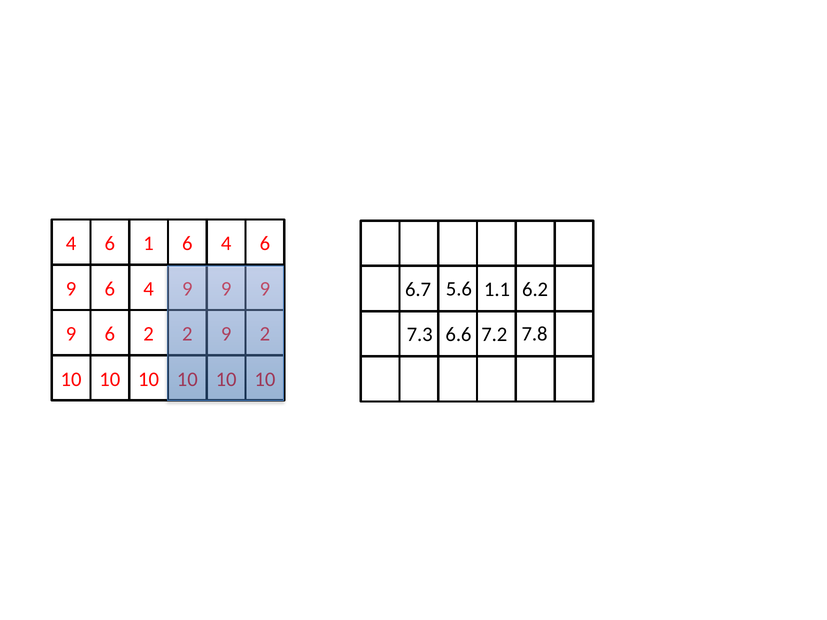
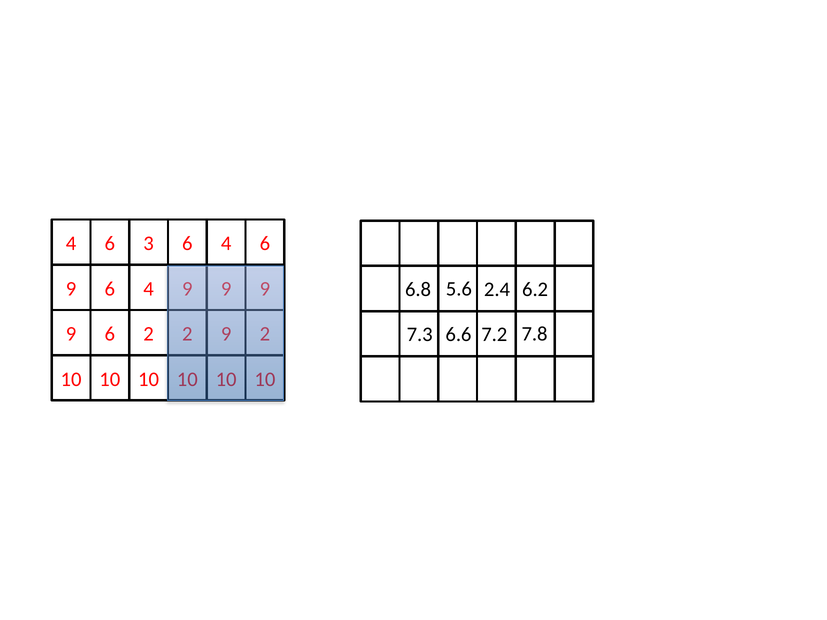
1: 1 -> 3 (149, 244)
6.7: 6.7 -> 6.8 (418, 289)
1.1: 1.1 -> 2.4 (497, 289)
